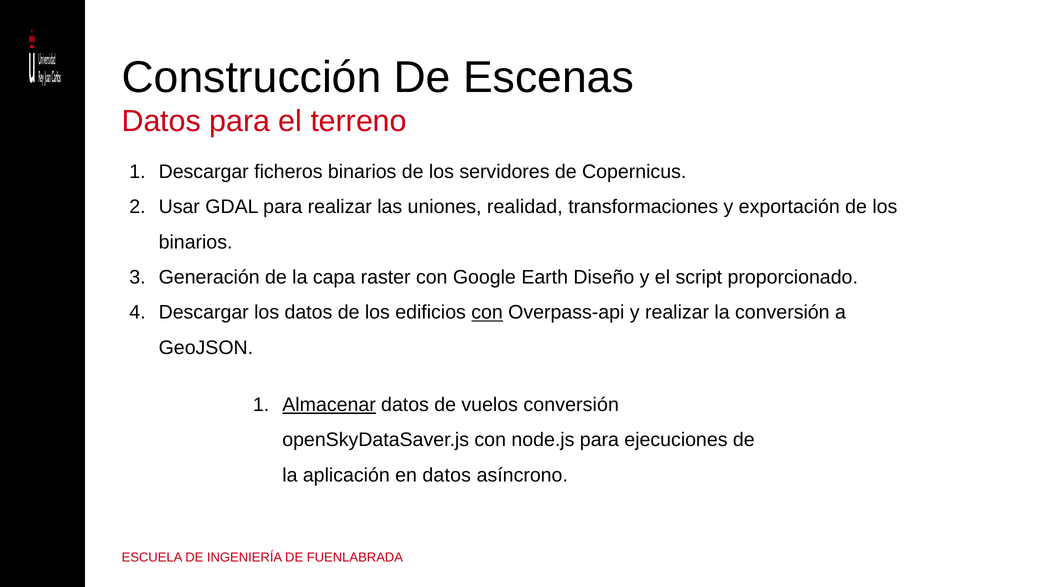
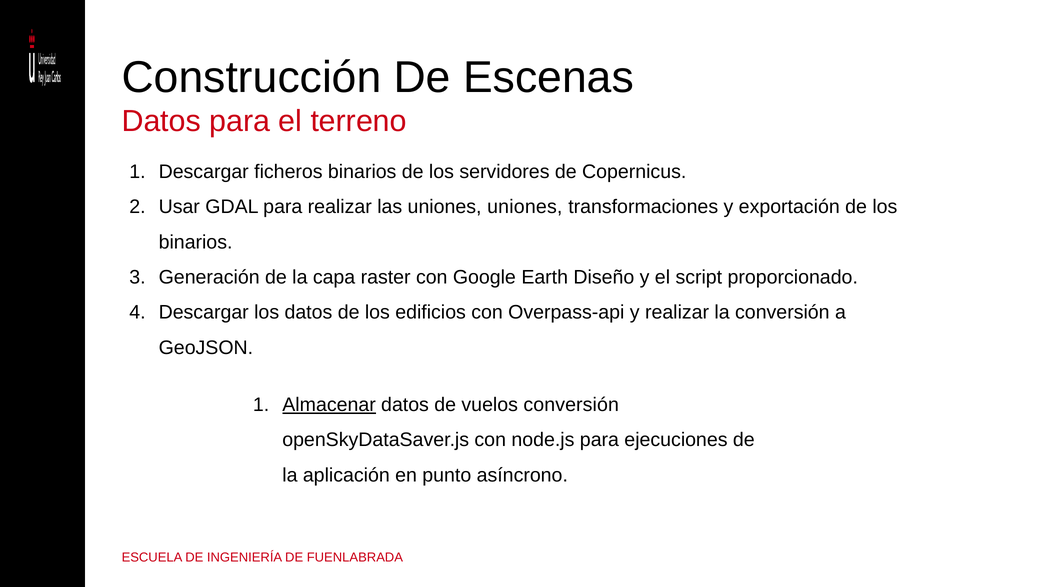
uniones realidad: realidad -> uniones (525, 207)
con underline: present -> none (487, 312)
en datos: datos -> punto (447, 475)
